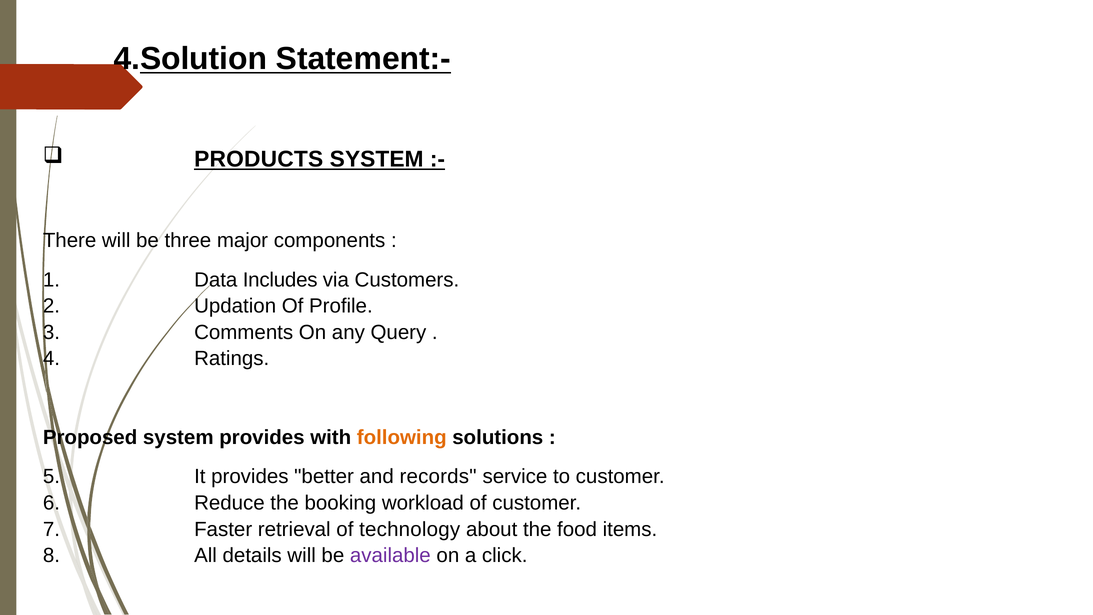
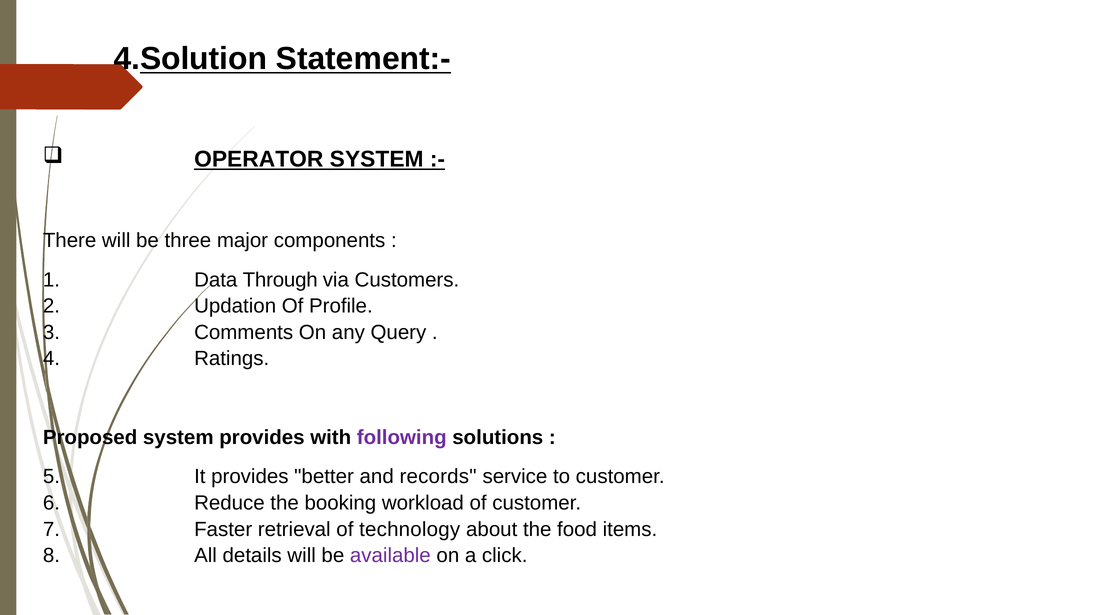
PRODUCTS: PRODUCTS -> OPERATOR (259, 159)
Includes: Includes -> Through (280, 280)
following colour: orange -> purple (402, 437)
